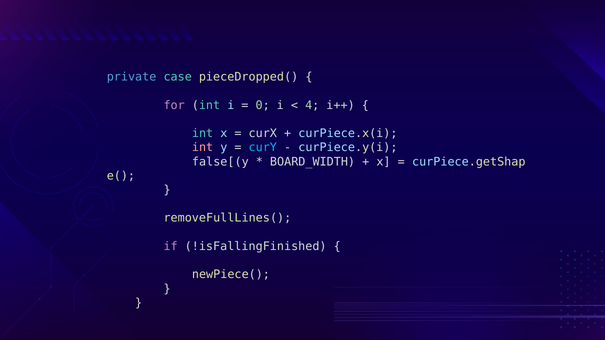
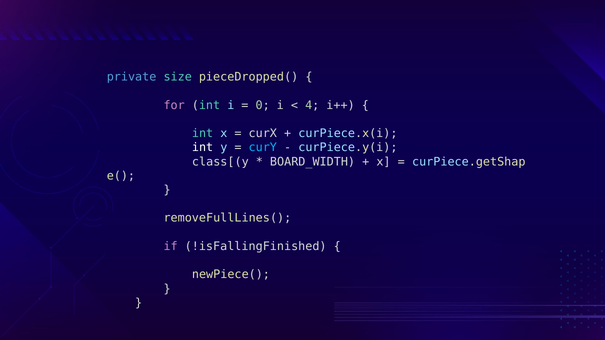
case: case -> size (178, 77)
int colour: pink -> white (203, 148)
false[(y: false[(y -> class[(y (220, 162)
